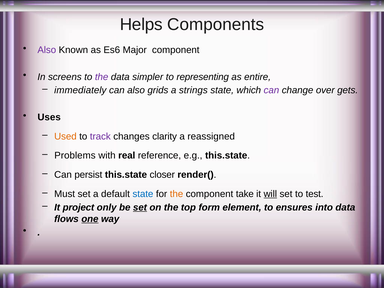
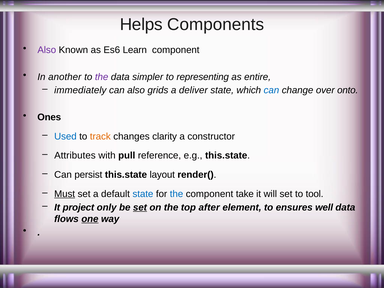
Major: Major -> Learn (135, 50)
screens: screens -> another (65, 77)
strings: strings -> deliver (193, 90)
can colour: purple -> blue (271, 90)
gets: gets -> onto (348, 90)
Uses: Uses -> Ones (49, 117)
Used colour: orange -> blue (65, 136)
track colour: purple -> orange (100, 136)
reassigned: reassigned -> constructor (211, 136)
Problems: Problems -> Attributes (75, 156)
real: real -> pull (127, 156)
closer: closer -> layout (162, 175)
Must underline: none -> present (65, 194)
the colour: orange -> blue (177, 194)
will underline: present -> none (270, 194)
test: test -> tool (315, 194)
form: form -> after (209, 207)
into: into -> well (324, 207)
